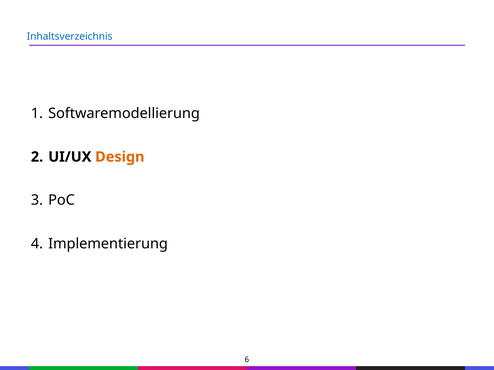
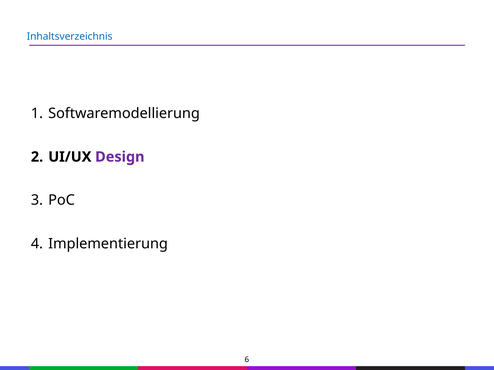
Design colour: orange -> purple (120, 157)
